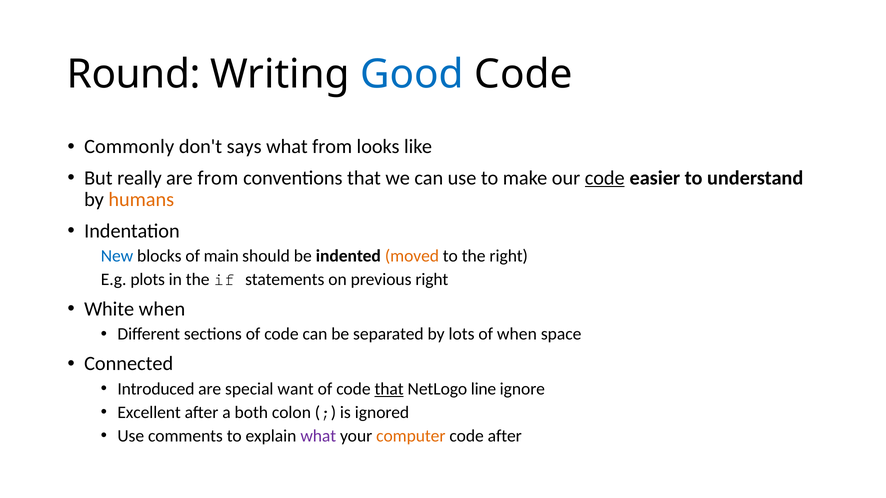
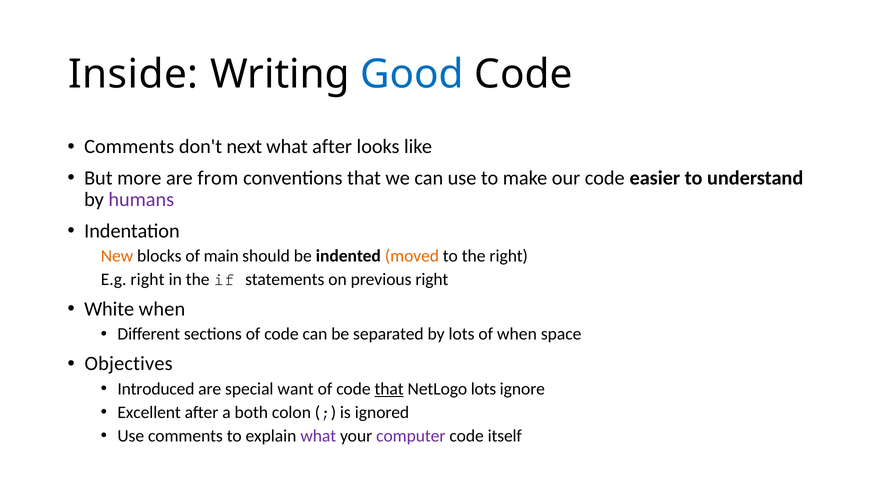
Round: Round -> Inside (133, 74)
Commonly: Commonly -> Comments (129, 147)
says: says -> next (244, 147)
what from: from -> after (332, 147)
really: really -> more (139, 178)
code underline: present -> none (605, 178)
humans colour: orange -> purple (141, 200)
New colour: blue -> orange (117, 256)
E.g plots: plots -> right (148, 280)
Connected: Connected -> Objectives (129, 364)
NetLogo line: line -> lots (483, 389)
computer colour: orange -> purple (411, 436)
code after: after -> itself (505, 436)
